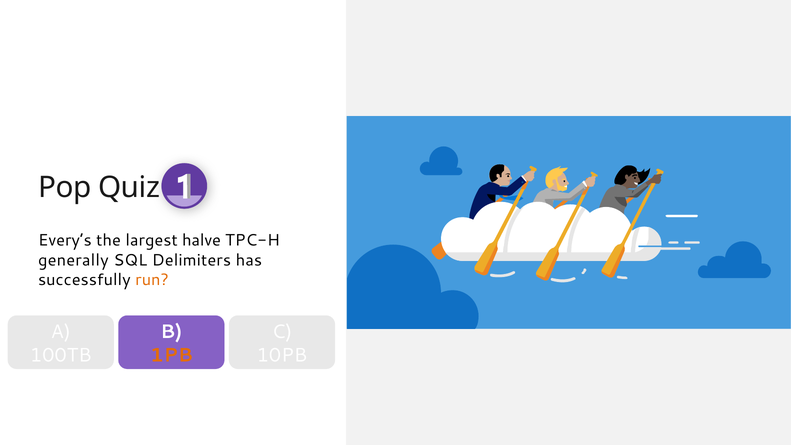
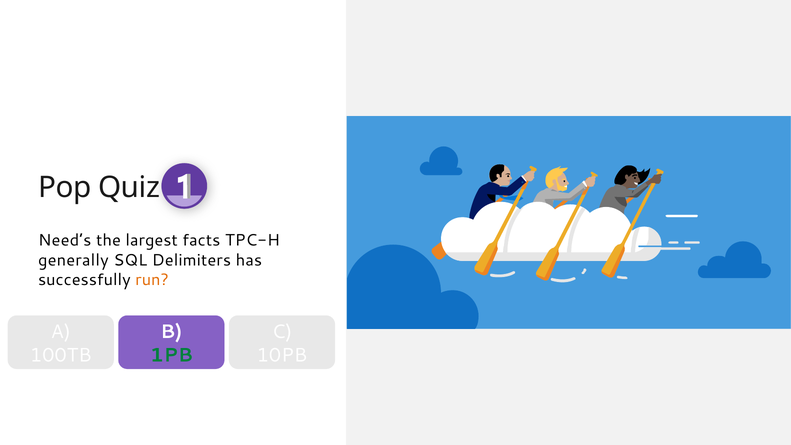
Every’s: Every’s -> Need’s (65, 240)
halve: halve -> facts (201, 240)
1PB colour: orange -> green (171, 355)
